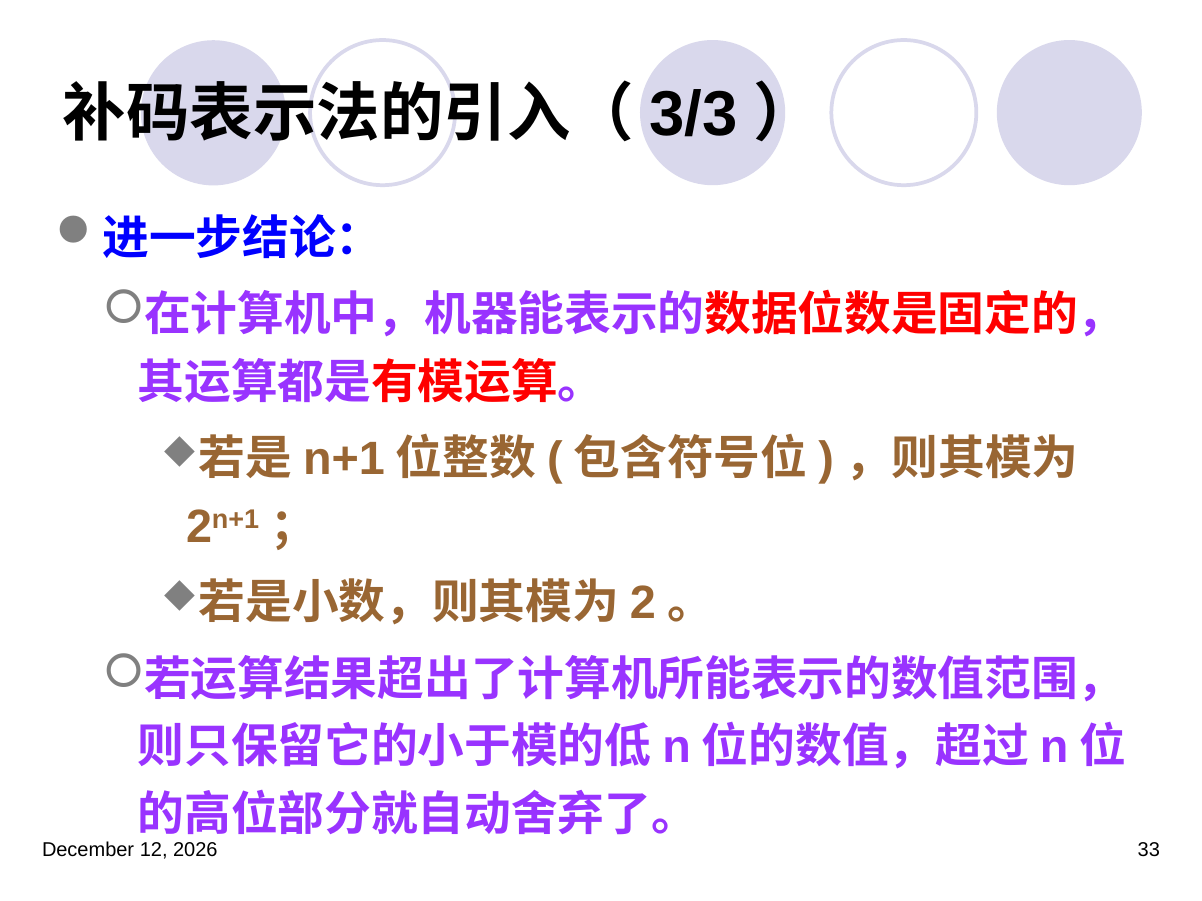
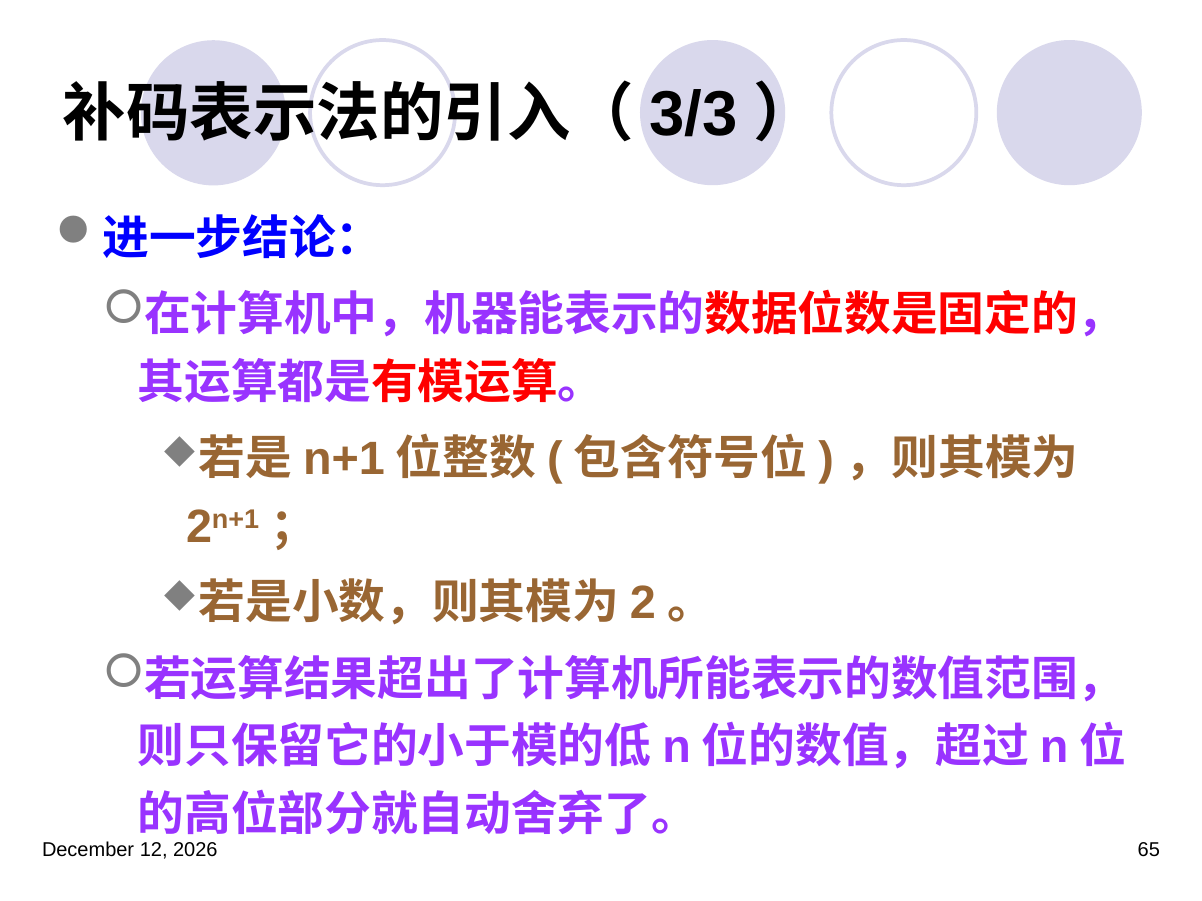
33: 33 -> 65 (1149, 851)
